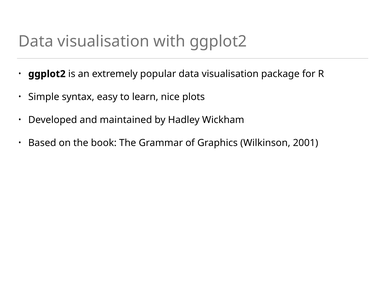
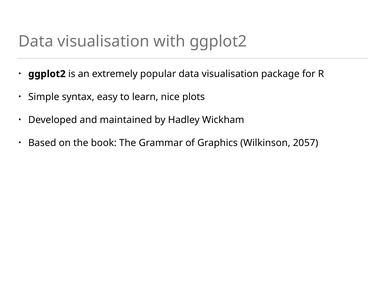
2001: 2001 -> 2057 (306, 143)
